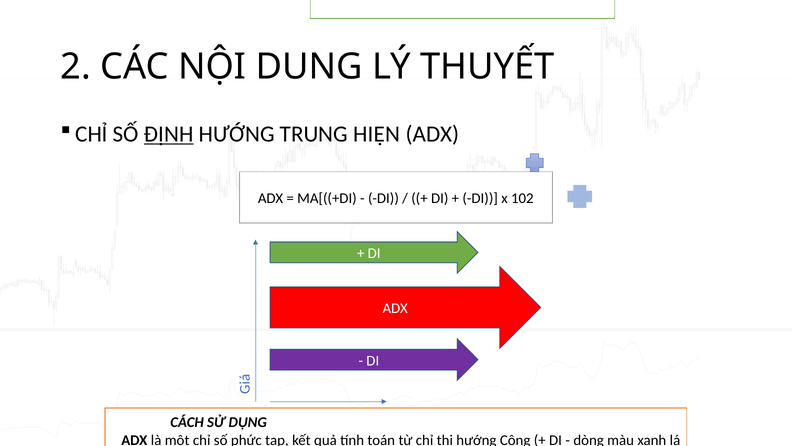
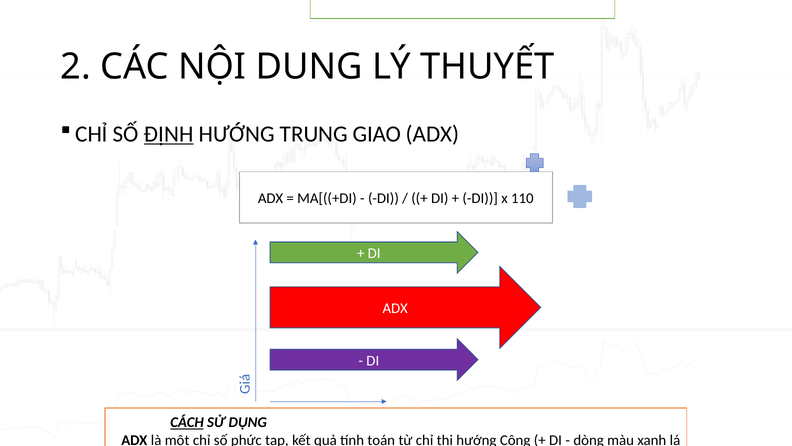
TRUNG HIỆN: HIỆN -> GIAO (377, 134)
102: 102 -> 110 (522, 198)
CÁCH underline: none -> present (187, 422)
